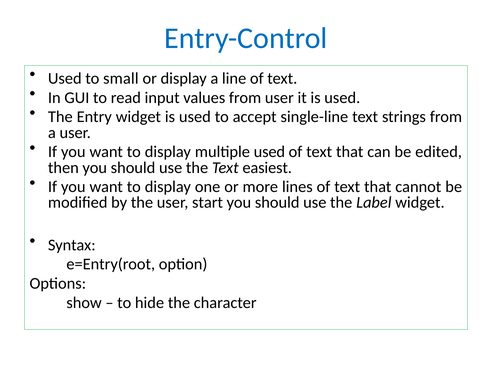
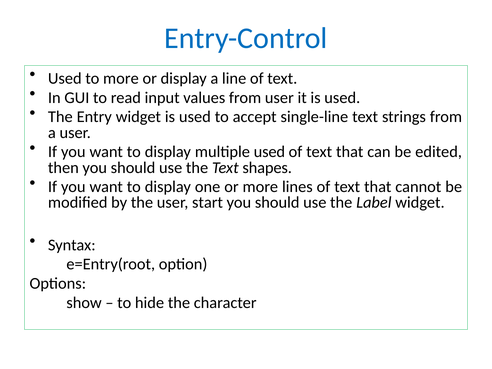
to small: small -> more (121, 78)
easiest: easiest -> shapes (267, 168)
